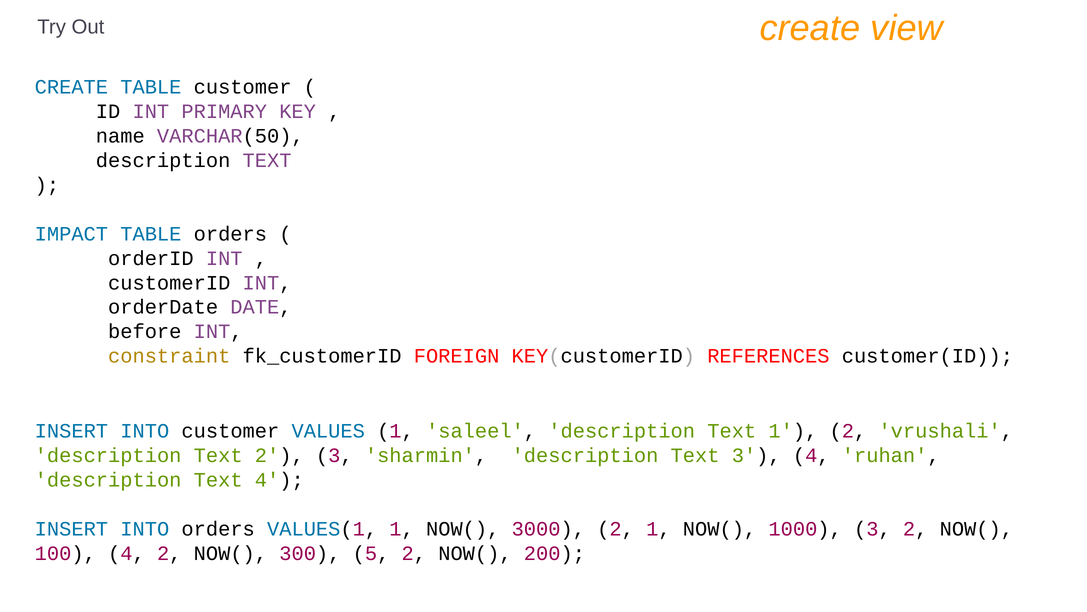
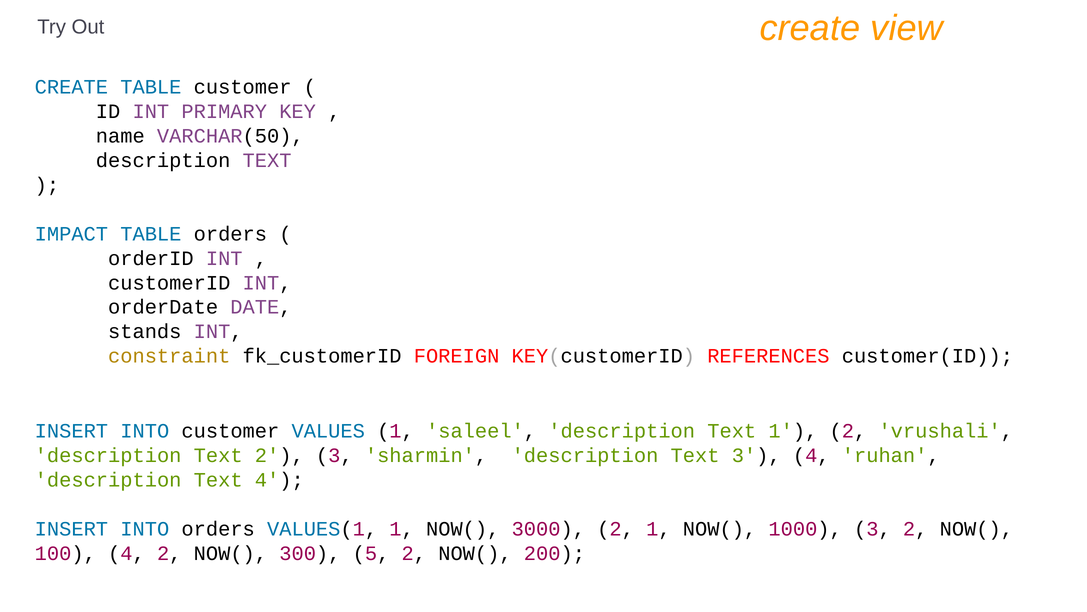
before: before -> stands (145, 331)
